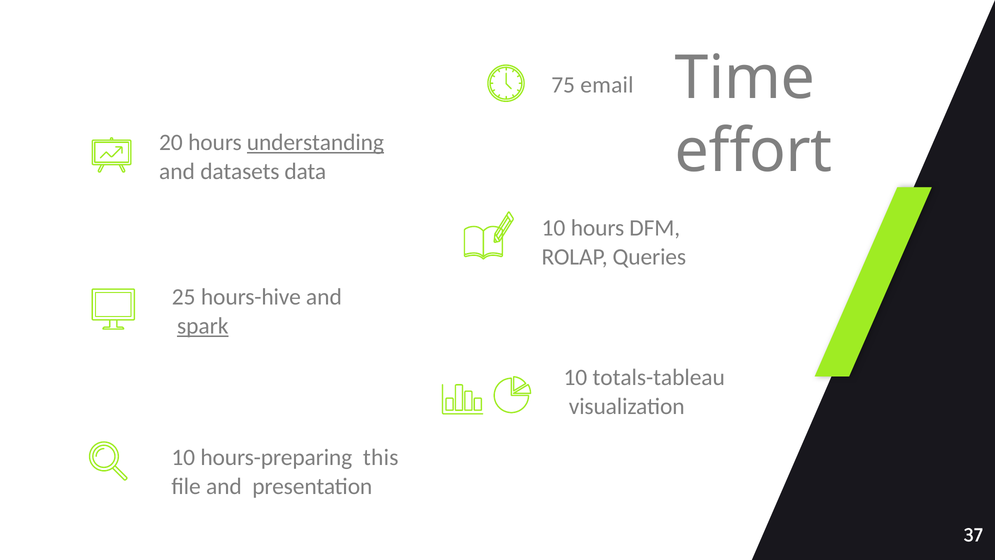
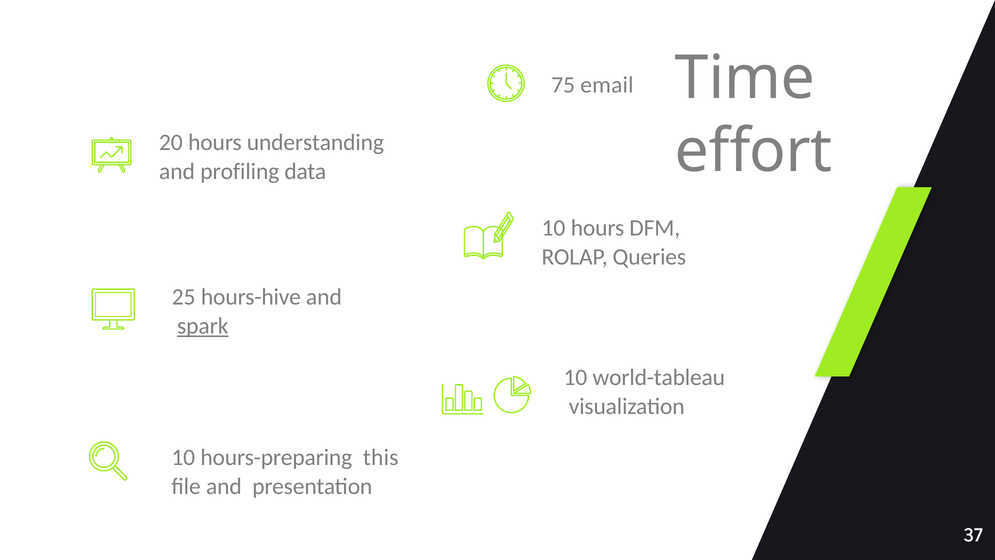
understanding underline: present -> none (315, 143)
datasets: datasets -> profiling (240, 171)
totals-tableau: totals-tableau -> world-tableau (659, 377)
